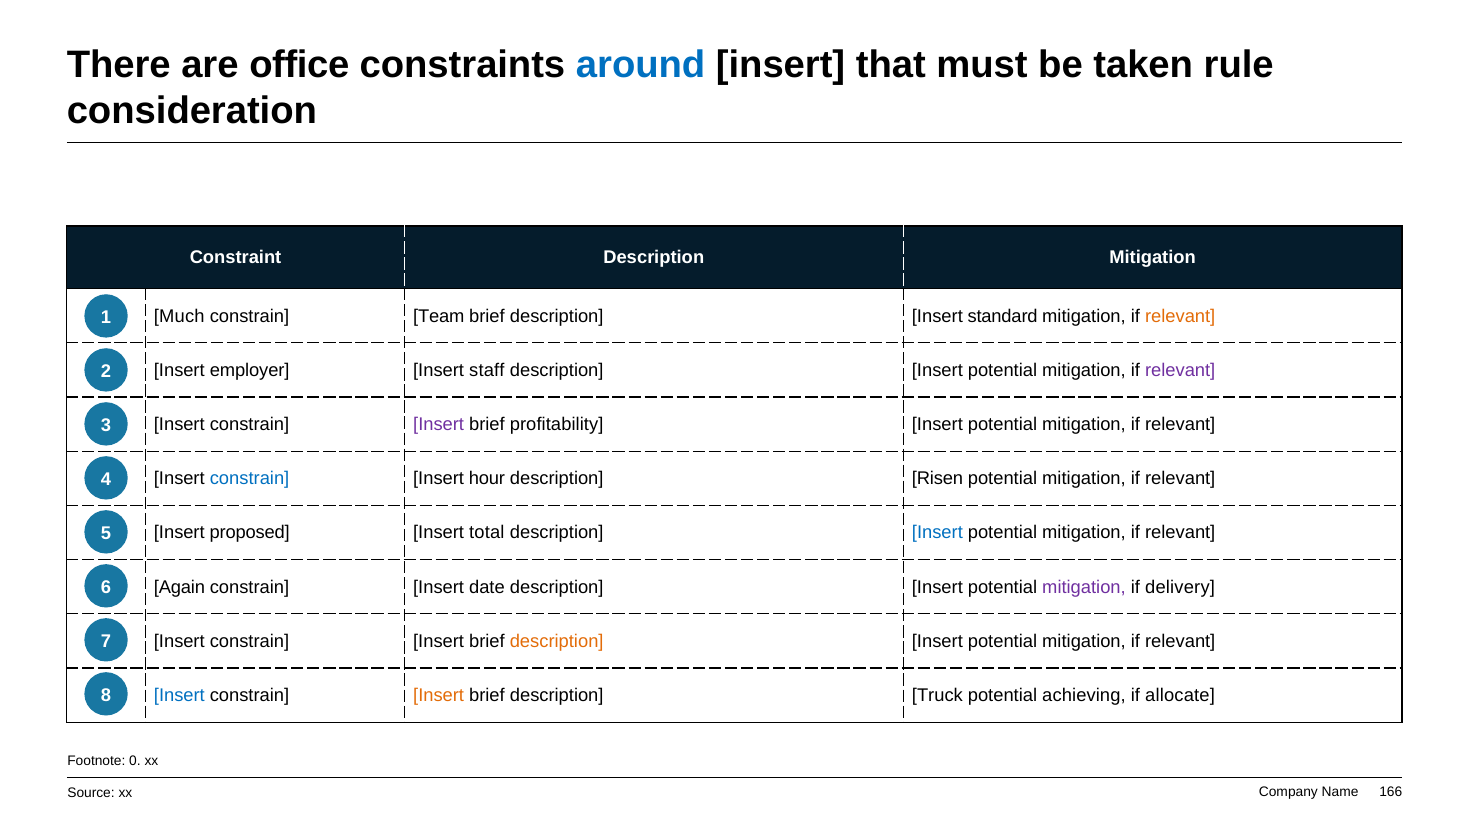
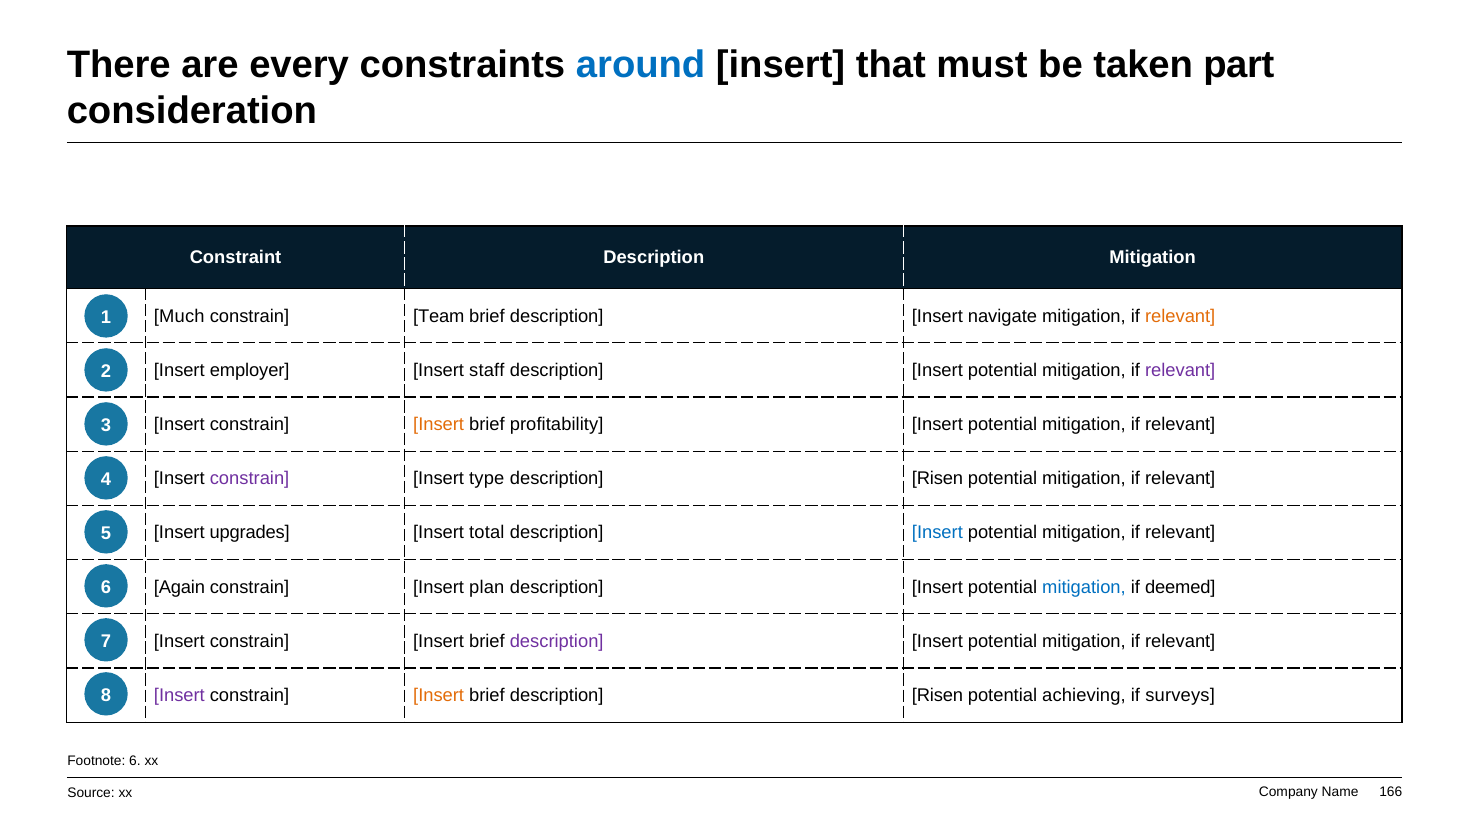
office: office -> every (299, 65)
rule: rule -> part (1239, 65)
standard: standard -> navigate (1002, 316)
Insert colour: purple -> orange (439, 425)
constrain colour: blue -> purple (250, 479)
hour: hour -> type (487, 479)
proposed: proposed -> upgrades (250, 533)
date: date -> plan (487, 587)
mitigation colour: purple -> blue (1084, 587)
delivery: delivery -> deemed (1180, 587)
description colour: orange -> purple (557, 642)
Insert colour: blue -> purple (179, 696)
brief description Truck: Truck -> Risen (937, 696)
allocate: allocate -> surveys (1180, 696)
Footnote 0: 0 -> 6 (135, 761)
